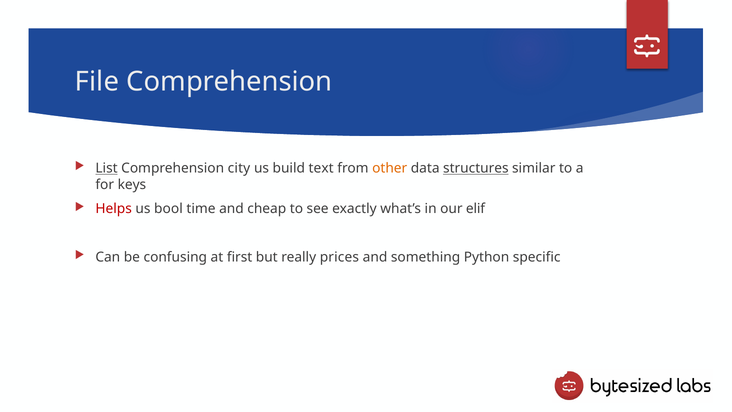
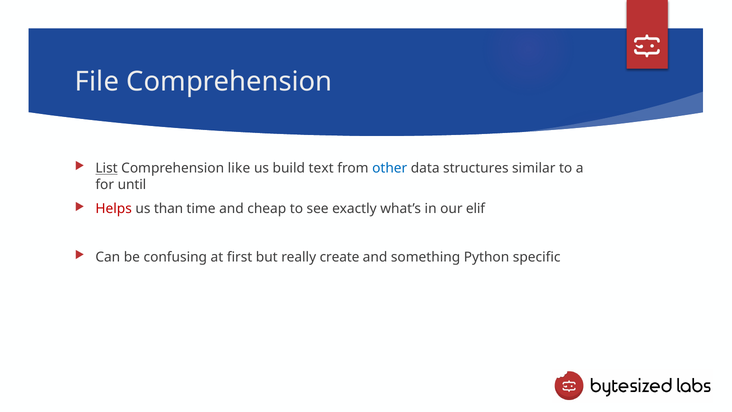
city: city -> like (239, 168)
other colour: orange -> blue (390, 168)
structures underline: present -> none (476, 168)
keys: keys -> until (132, 185)
bool: bool -> than (169, 209)
prices: prices -> create (340, 257)
